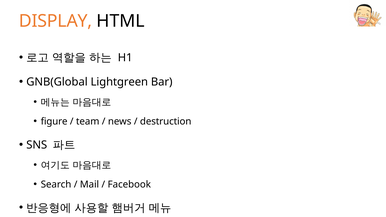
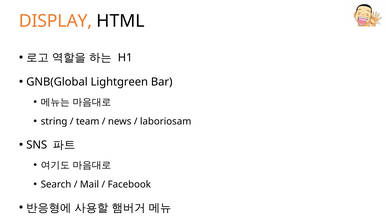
figure: figure -> string (54, 122)
destruction: destruction -> laboriosam (166, 122)
